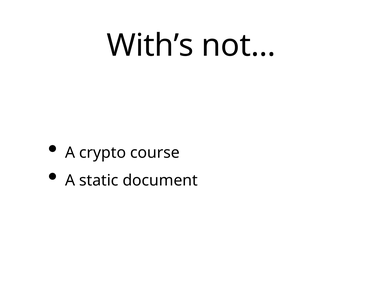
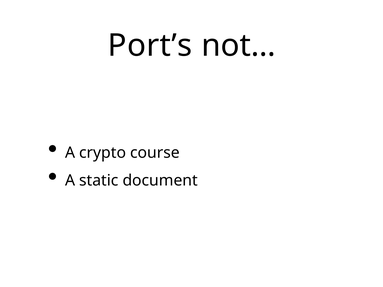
With’s: With’s -> Port’s (150, 46)
